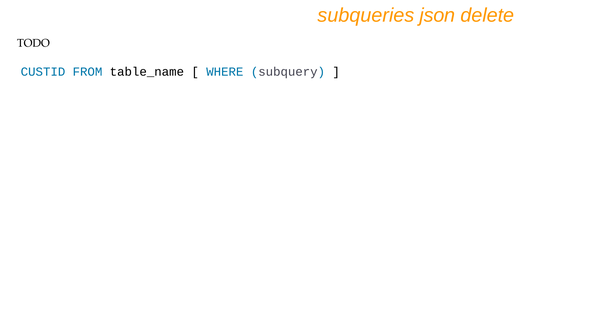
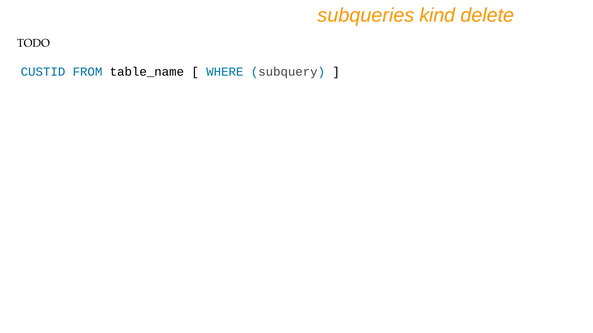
json: json -> kind (437, 15)
